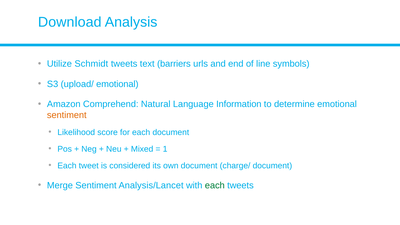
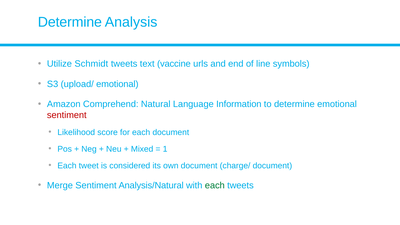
Download: Download -> Determine (70, 22)
barriers: barriers -> vaccine (174, 64)
sentiment colour: orange -> red (67, 115)
Analysis/Lancet: Analysis/Lancet -> Analysis/Natural (151, 185)
